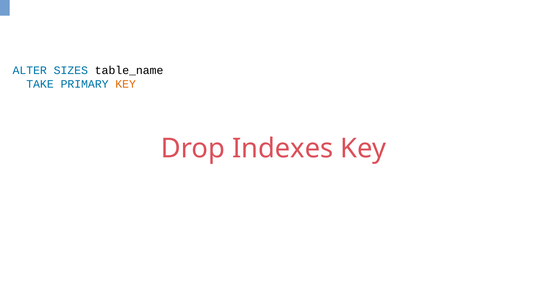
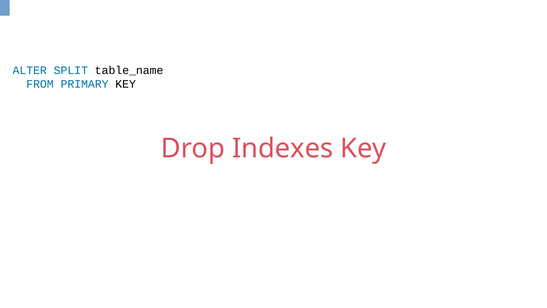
SIZES: SIZES -> SPLIT (71, 70)
TAKE: TAKE -> FROM (40, 84)
KEY colour: orange -> black (126, 84)
